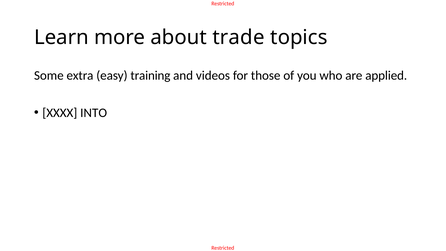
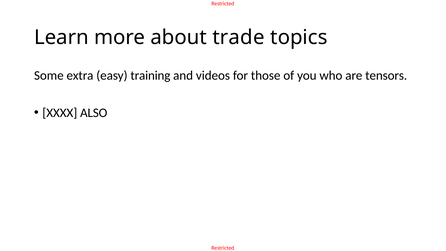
applied: applied -> tensors (386, 75)
INTO: INTO -> ALSO (94, 113)
